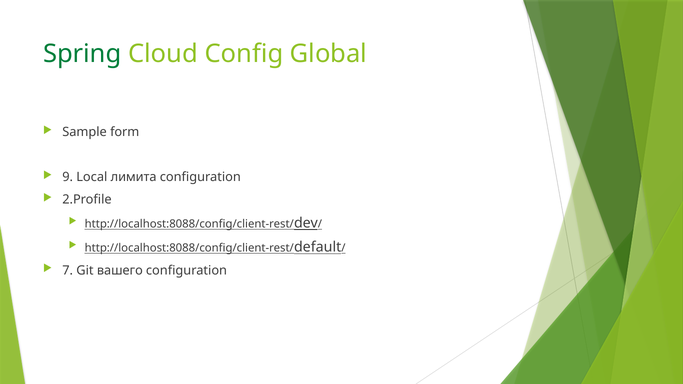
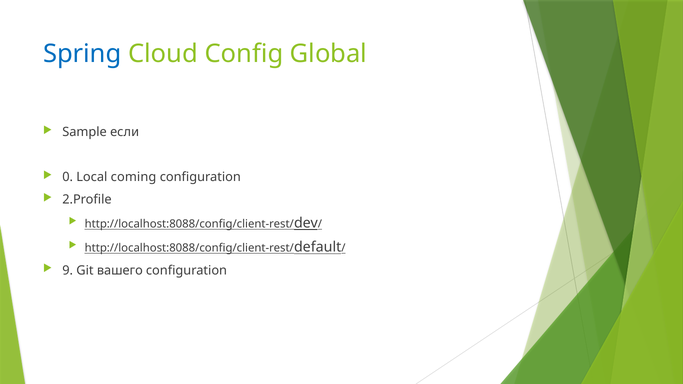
Spring colour: green -> blue (82, 54)
form: form -> если (125, 132)
9: 9 -> 0 (68, 177)
лимита: лимита -> coming (134, 177)
7: 7 -> 9 (68, 271)
